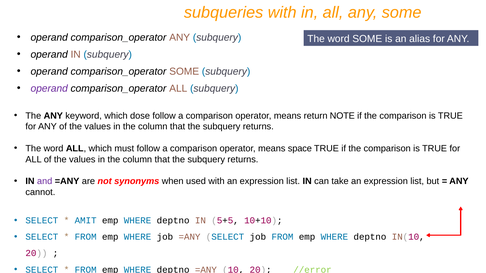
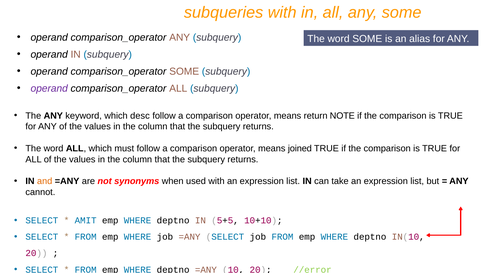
dose: dose -> desc (140, 116)
space: space -> joined (300, 149)
and colour: purple -> orange (45, 181)
